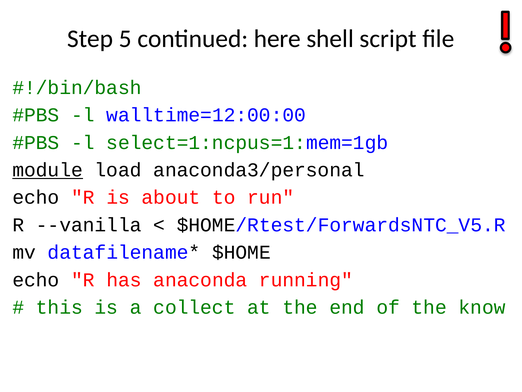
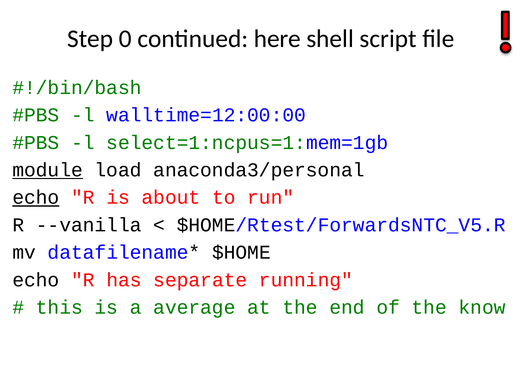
5: 5 -> 0 (125, 39)
echo underline: none -> present (36, 197)
anaconda: anaconda -> separate (200, 280)
collect: collect -> average (194, 307)
